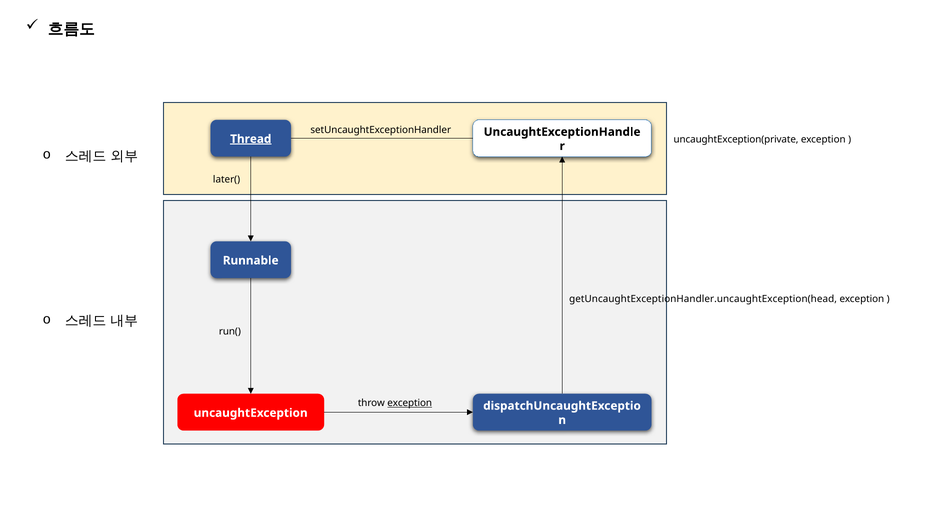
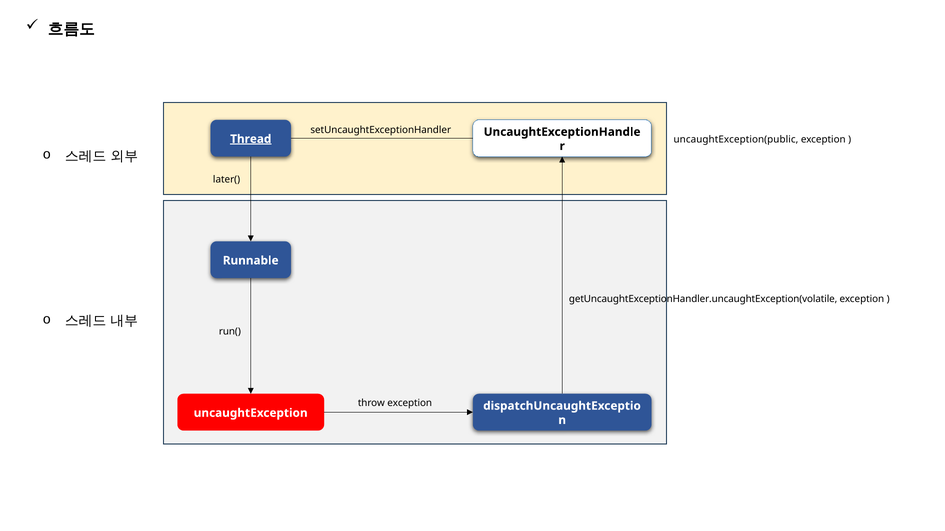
uncaughtException(private: uncaughtException(private -> uncaughtException(public (736, 140)
getUncaughtExceptionHandler.uncaughtException(head: getUncaughtExceptionHandler.uncaughtException(head -> getUncaughtExceptionHandler.uncaughtException(volatile (703, 300)
exception underline: present -> none (410, 404)
